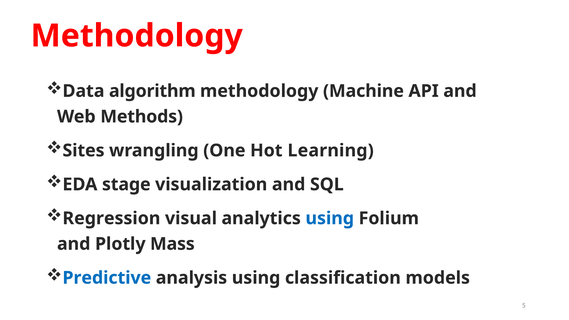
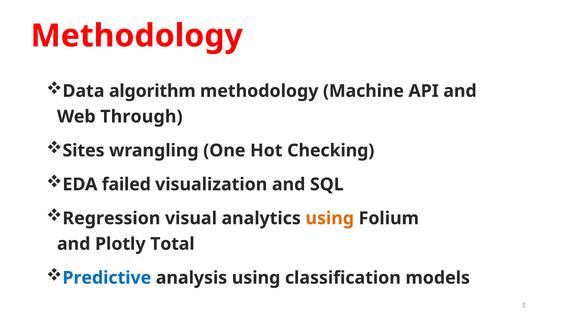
Methods: Methods -> Through (141, 117)
Learning: Learning -> Checking (331, 151)
stage: stage -> failed (126, 184)
using colour: blue -> orange (330, 218)
Mass: Mass -> Total (172, 244)
